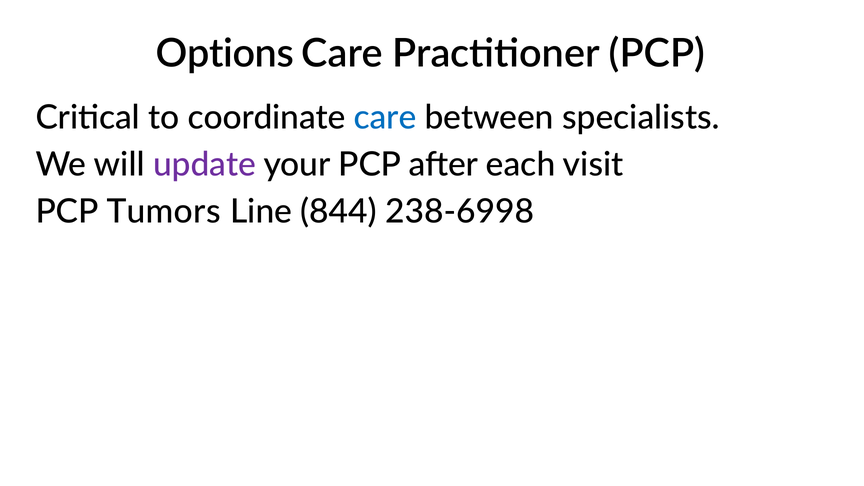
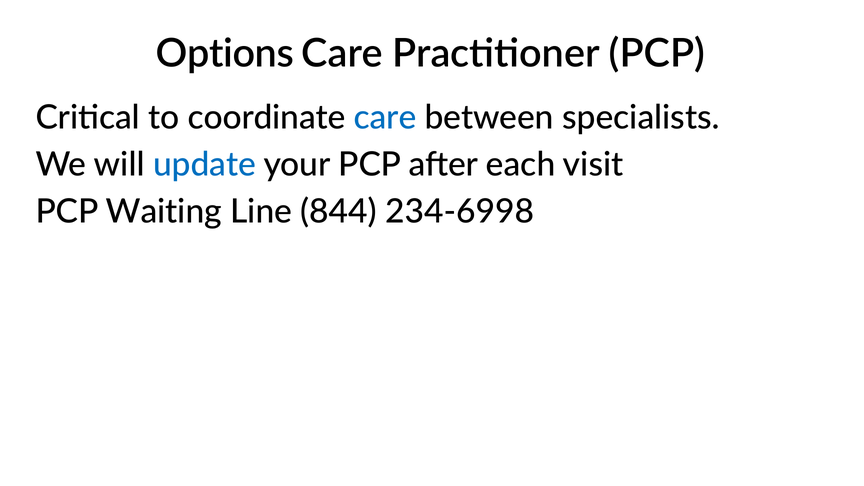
update colour: purple -> blue (204, 165)
Tumors: Tumors -> Waiting (164, 212)
238-6998: 238-6998 -> 234-6998 (460, 212)
